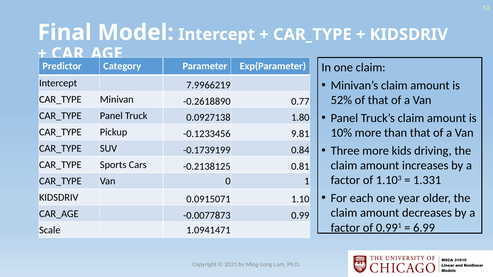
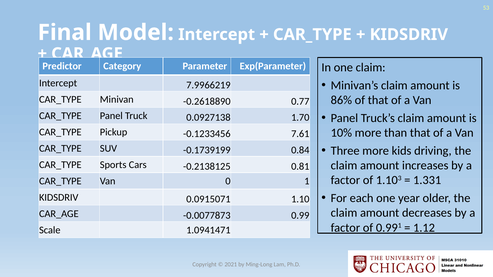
52%: 52% -> 86% (341, 100)
1.80: 1.80 -> 1.70 (300, 118)
9.81: 9.81 -> 7.61 (300, 134)
6.99: 6.99 -> 1.12 (424, 228)
